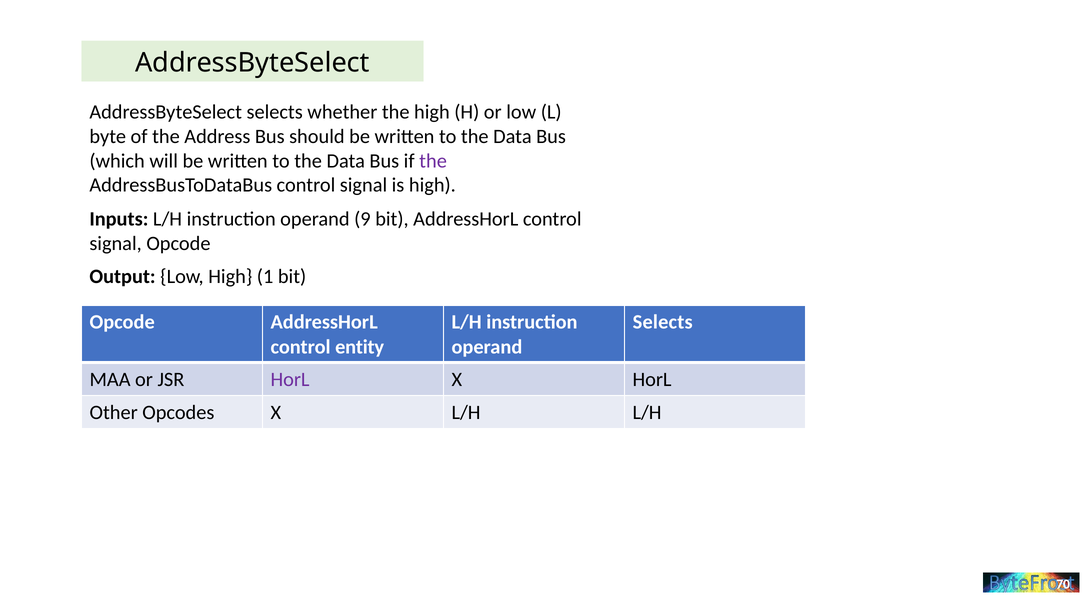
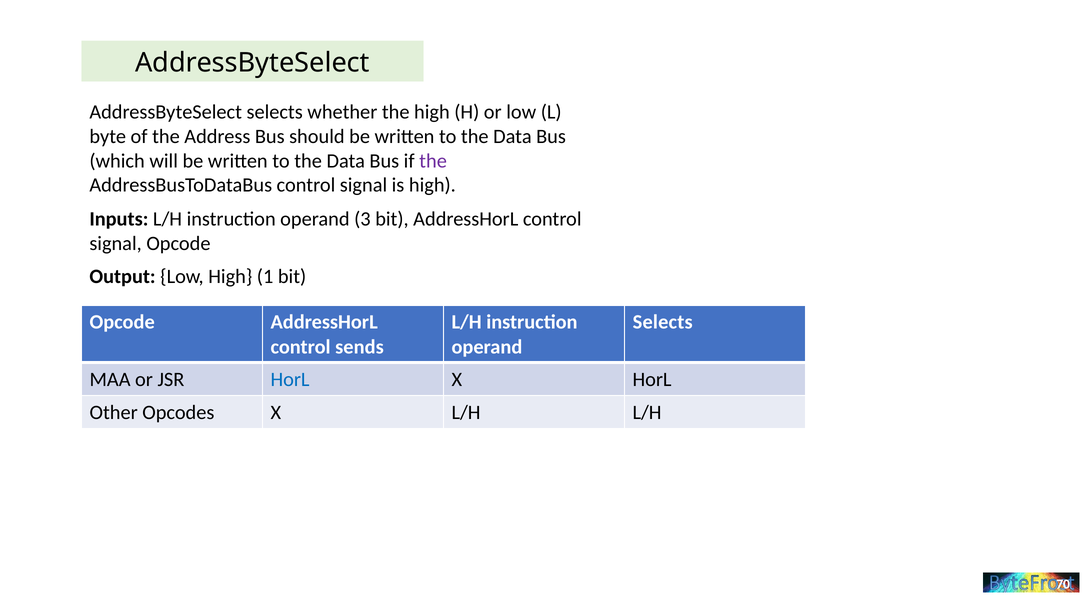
9: 9 -> 3 (362, 219)
entity: entity -> sends (359, 347)
HorL colour: purple -> blue (290, 379)
